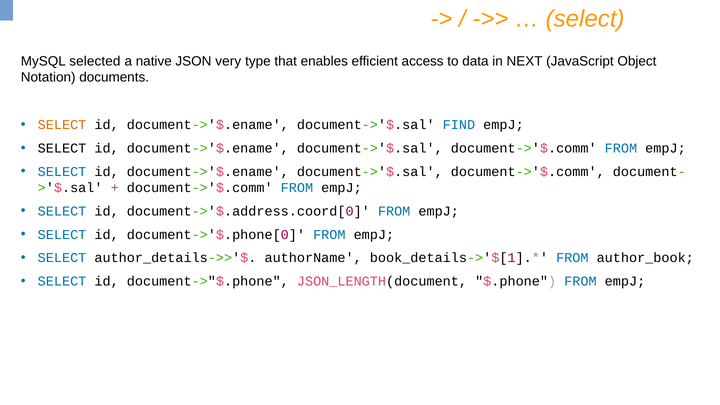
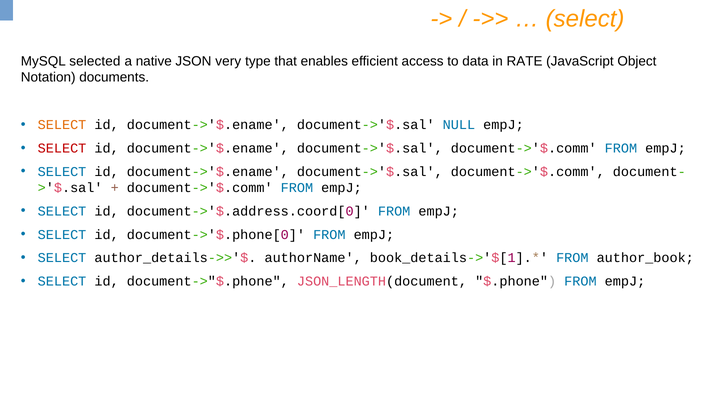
NEXT: NEXT -> RATE (525, 61)
FIND: FIND -> NULL (459, 125)
SELECT colour: black -> red (62, 148)
